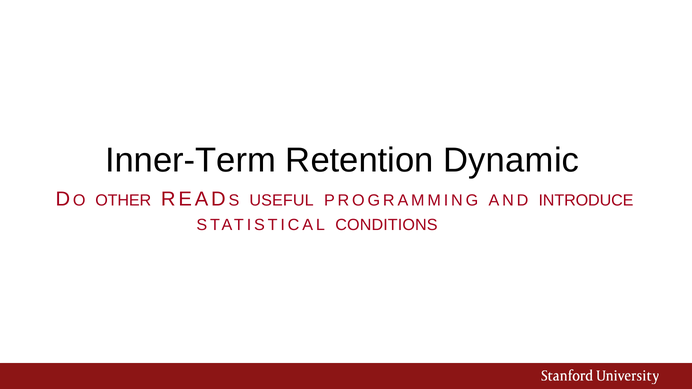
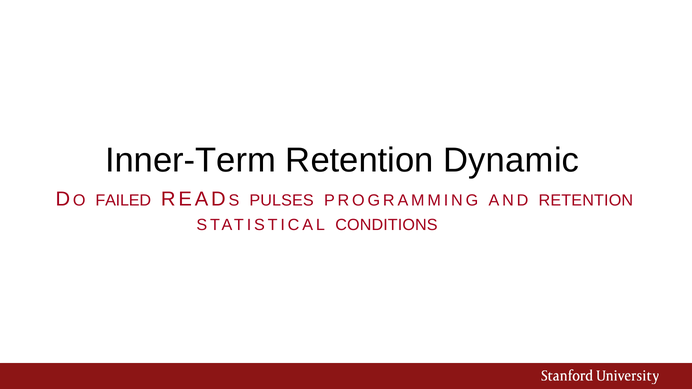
OTHER: OTHER -> FAILED (123, 201)
USEFUL: USEFUL -> PULSES (282, 201)
AND INTRODUCE: INTRODUCE -> RETENTION (586, 201)
